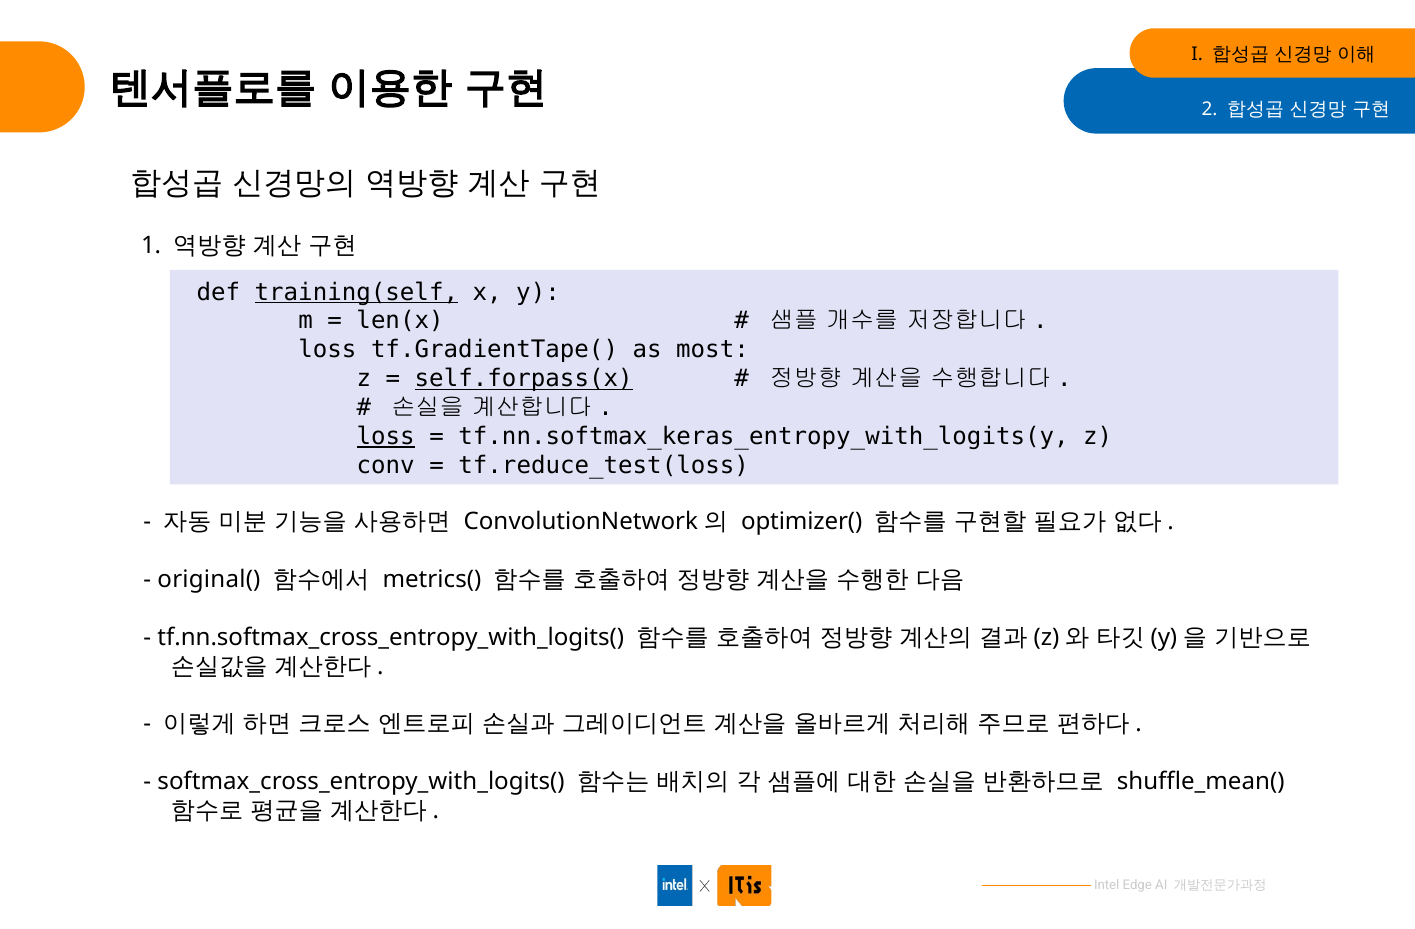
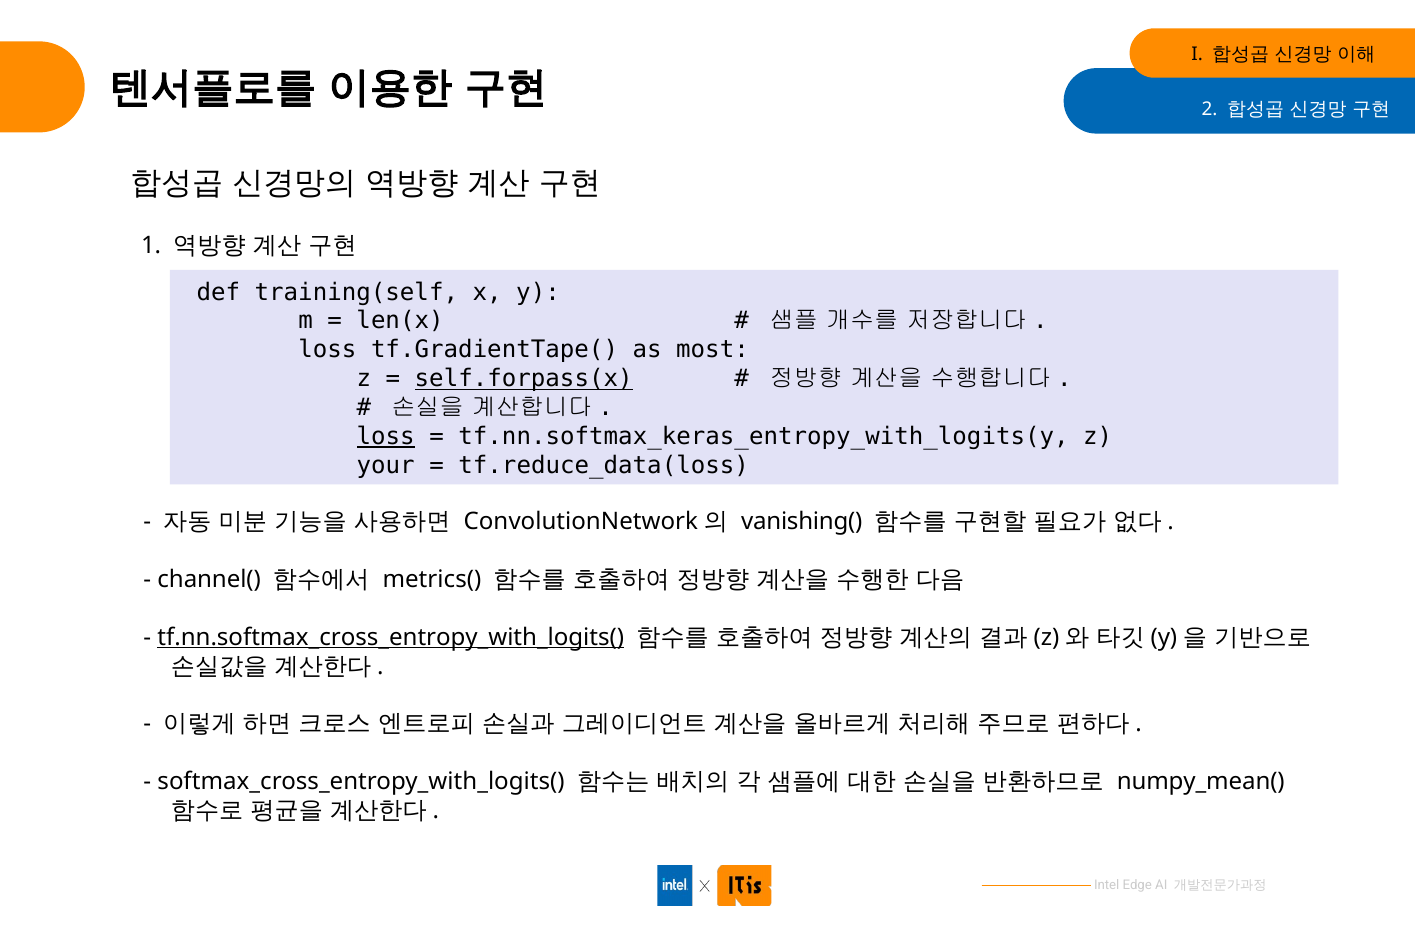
training(self underline: present -> none (356, 292)
conv: conv -> your (386, 466)
tf.reduce_test(loss: tf.reduce_test(loss -> tf.reduce_data(loss (604, 466)
optimizer(: optimizer( -> vanishing( (802, 522)
original(: original( -> channel( (209, 580)
tf.nn.softmax_cross_entropy_with_logits( underline: none -> present (391, 638)
shuffle_mean(: shuffle_mean( -> numpy_mean( (1201, 782)
